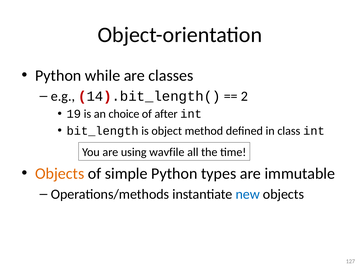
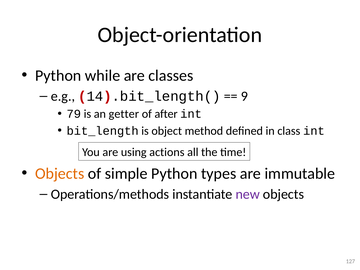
2: 2 -> 9 (244, 96)
19: 19 -> 79 (74, 114)
choice: choice -> getter (124, 114)
wavfile: wavfile -> actions (167, 152)
new colour: blue -> purple (248, 194)
